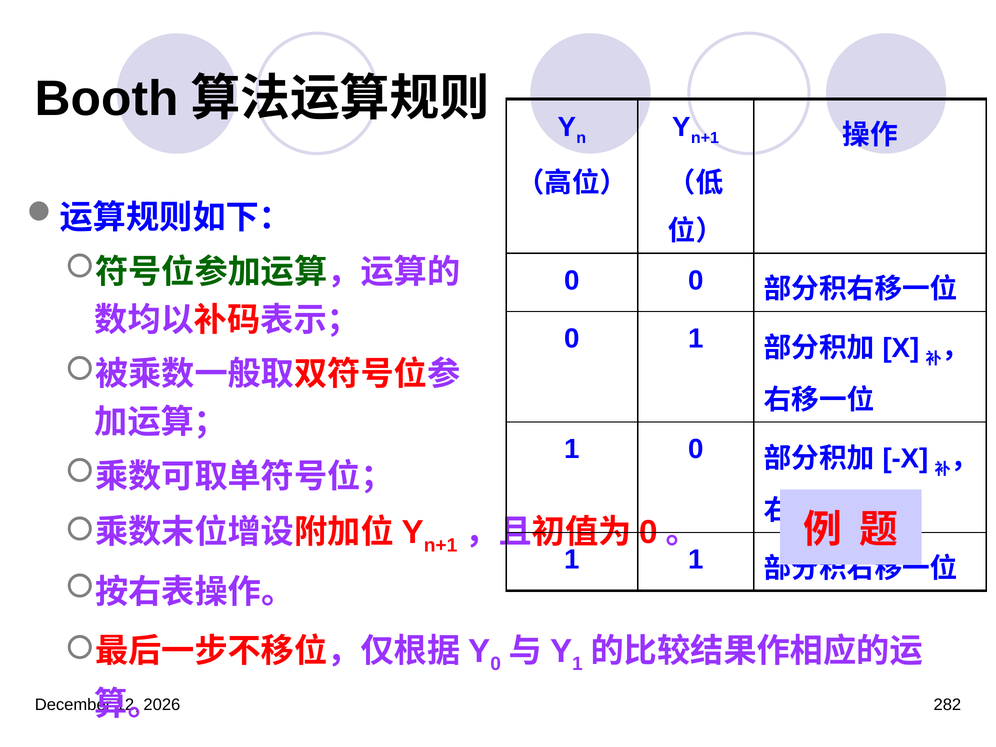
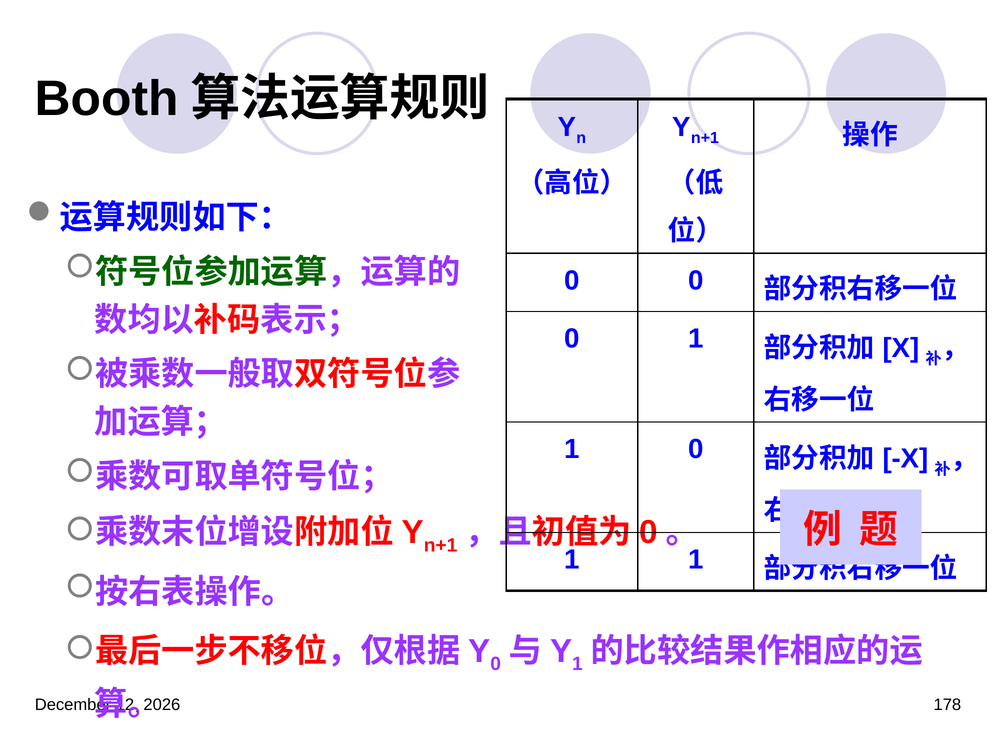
282: 282 -> 178 (947, 705)
